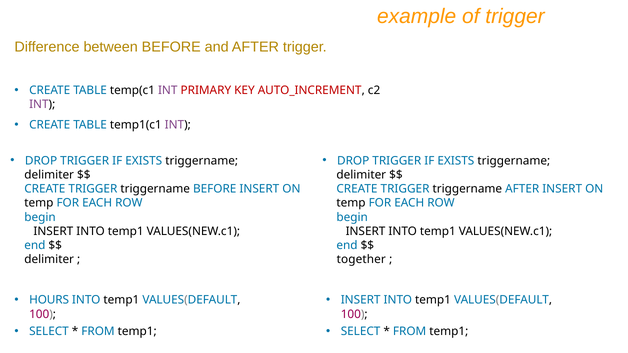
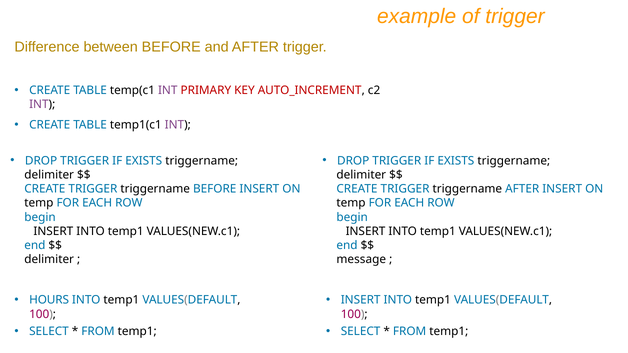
together: together -> message (361, 260)
